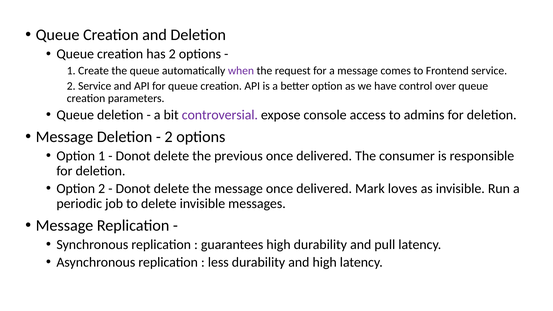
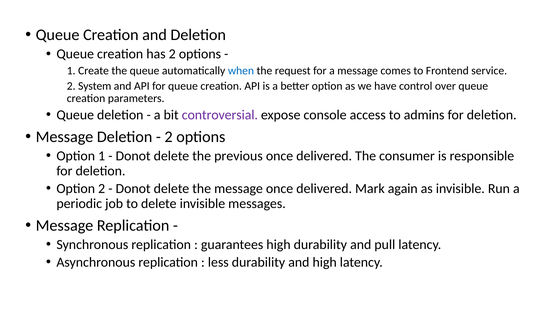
when colour: purple -> blue (241, 71)
2 Service: Service -> System (95, 86)
loves: loves -> again (403, 189)
